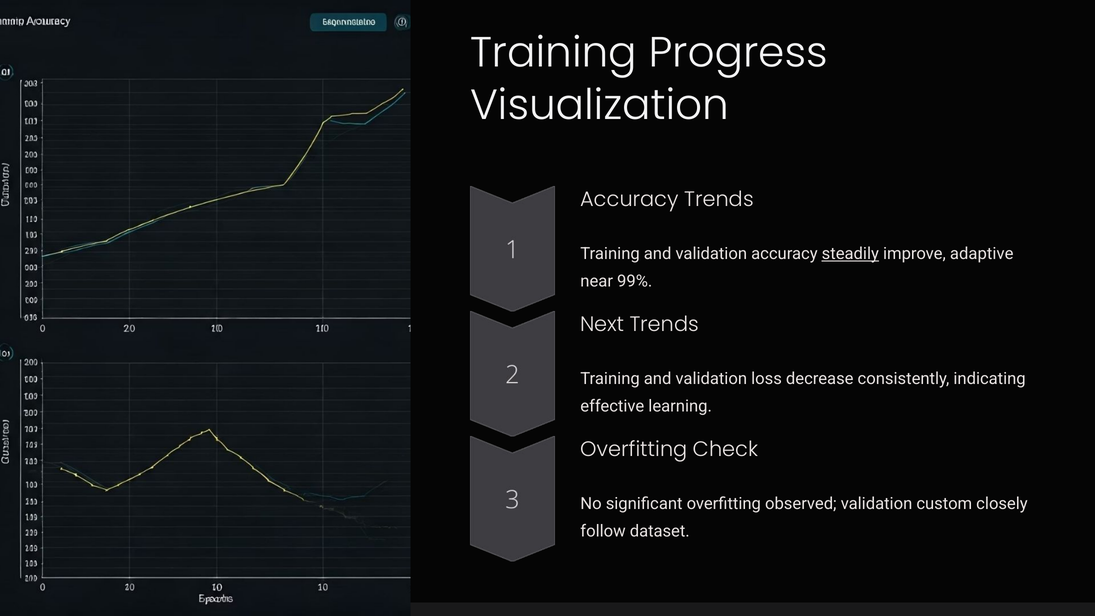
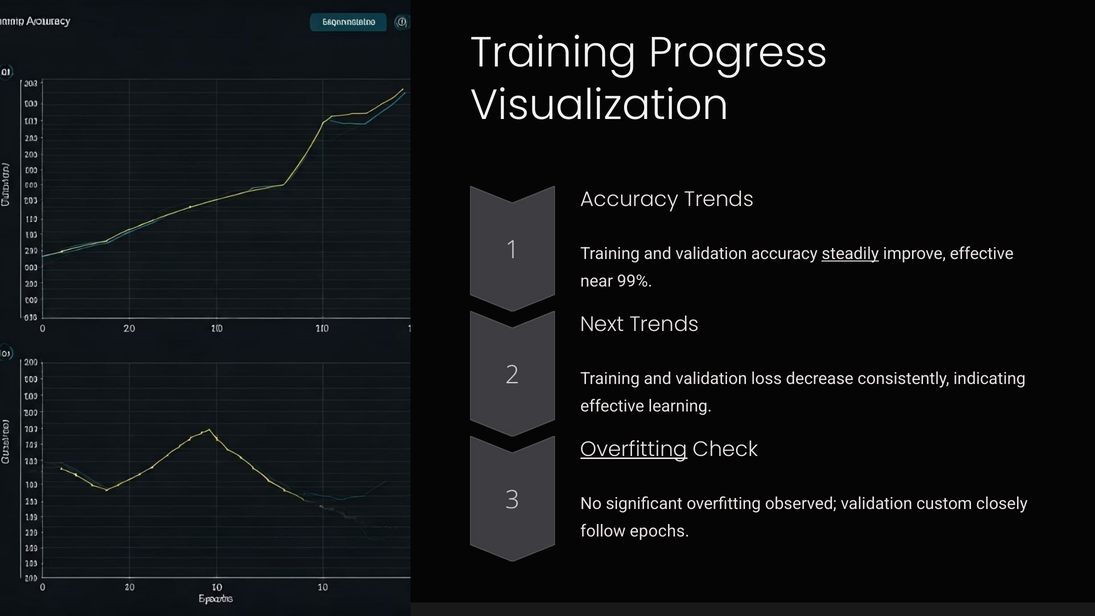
improve adaptive: adaptive -> effective (982, 254)
Overfitting underline: none -> present (634, 449)
dataset: dataset -> epochs (660, 531)
